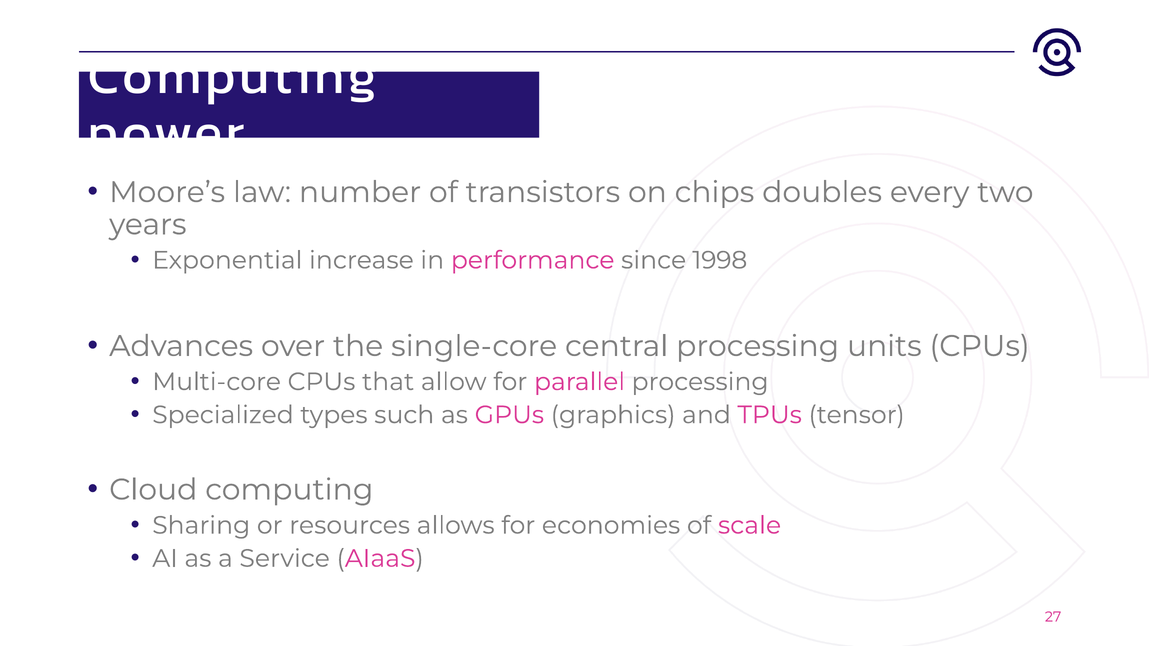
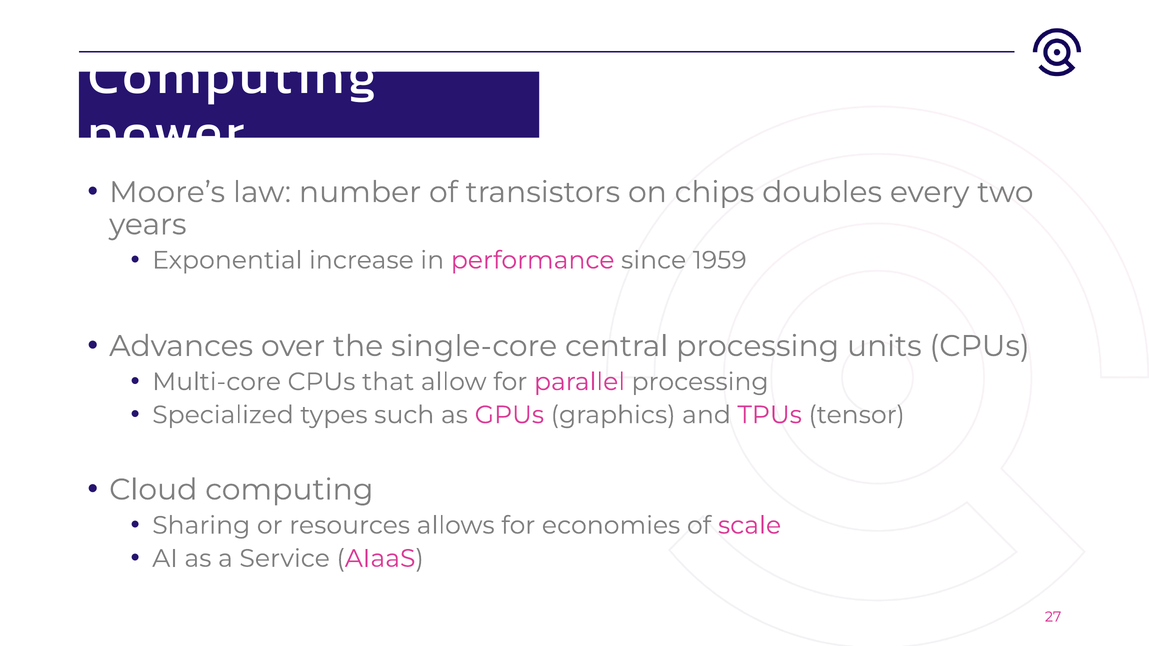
1998: 1998 -> 1959 (720, 260)
